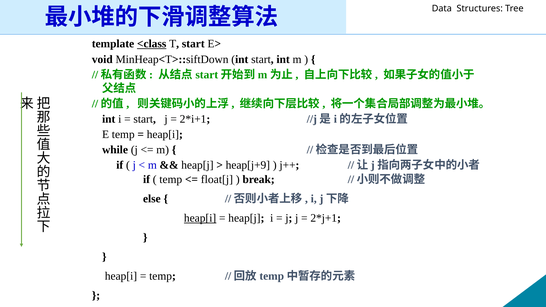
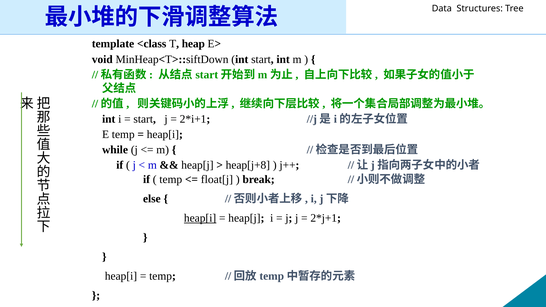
<class underline: present -> none (152, 44)
T start: start -> heap (193, 44)
heap[j+9: heap[j+9 -> heap[j+8 (248, 165)
